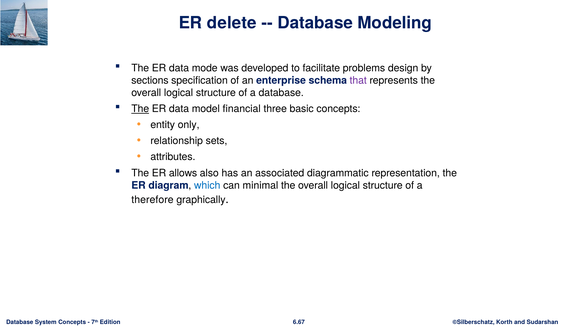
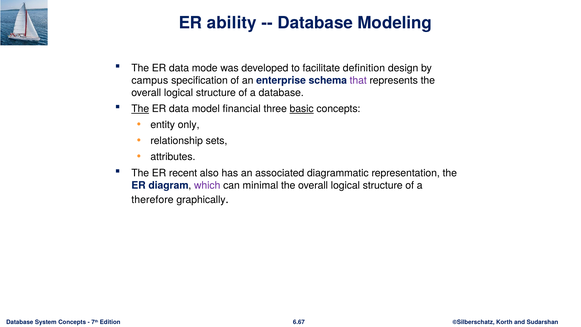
delete: delete -> ability (232, 23)
problems: problems -> definition (364, 68)
sections: sections -> campus (150, 80)
basic underline: none -> present (302, 109)
allows: allows -> recent (183, 173)
which colour: blue -> purple (207, 185)
